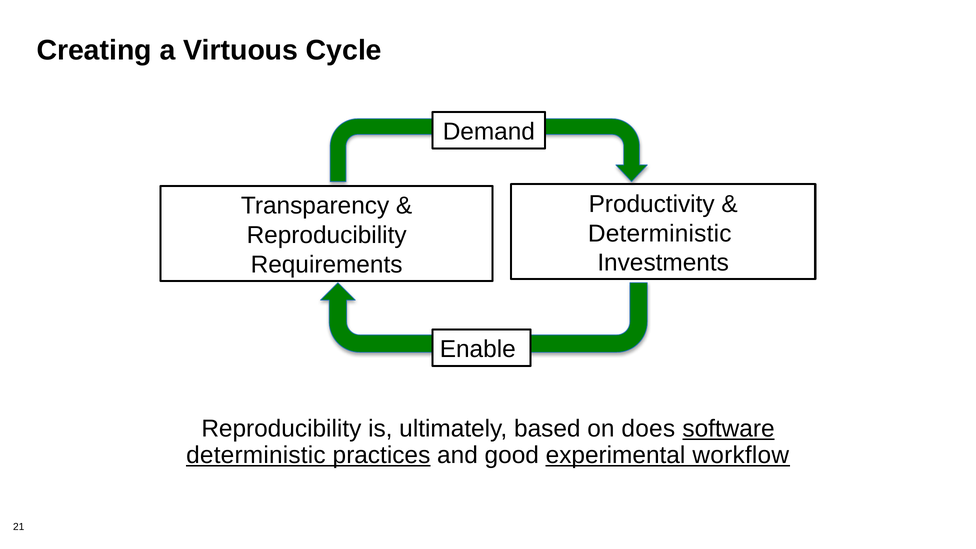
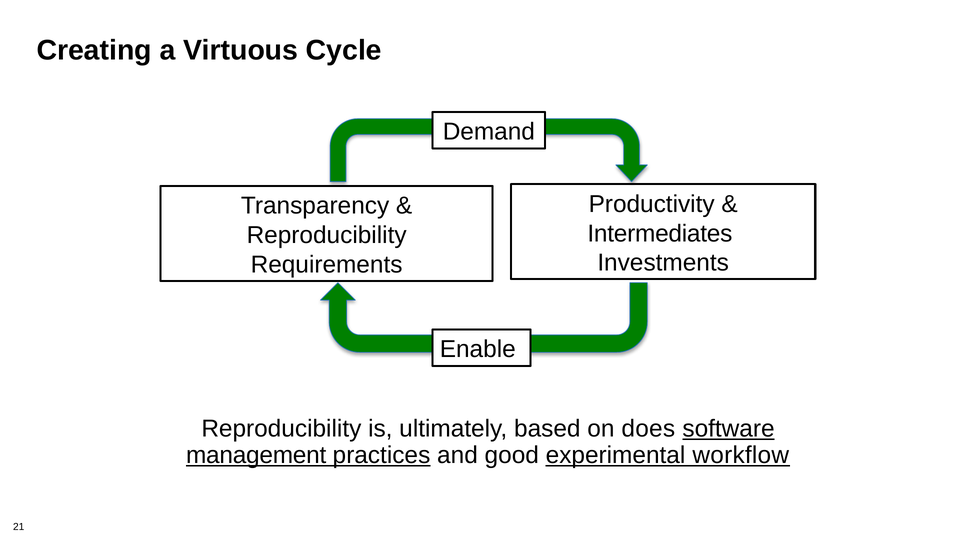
Deterministic: Deterministic -> Intermediates (660, 234)
deterministic: deterministic -> management (256, 455)
